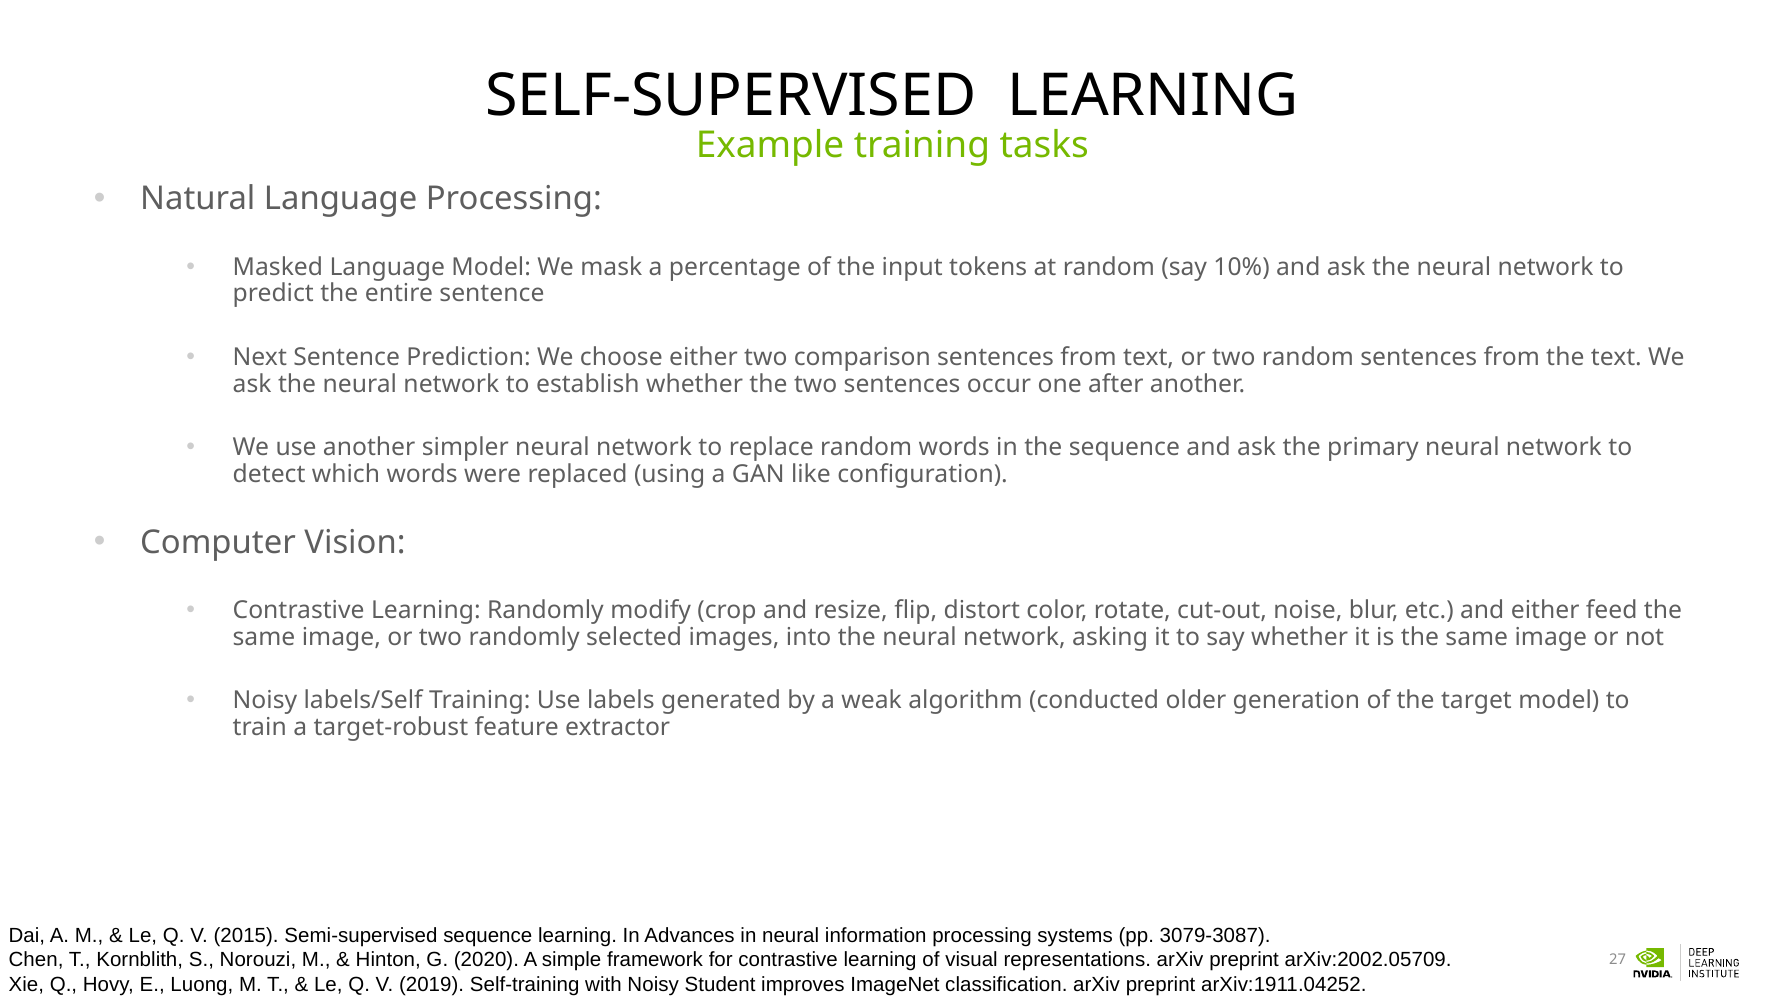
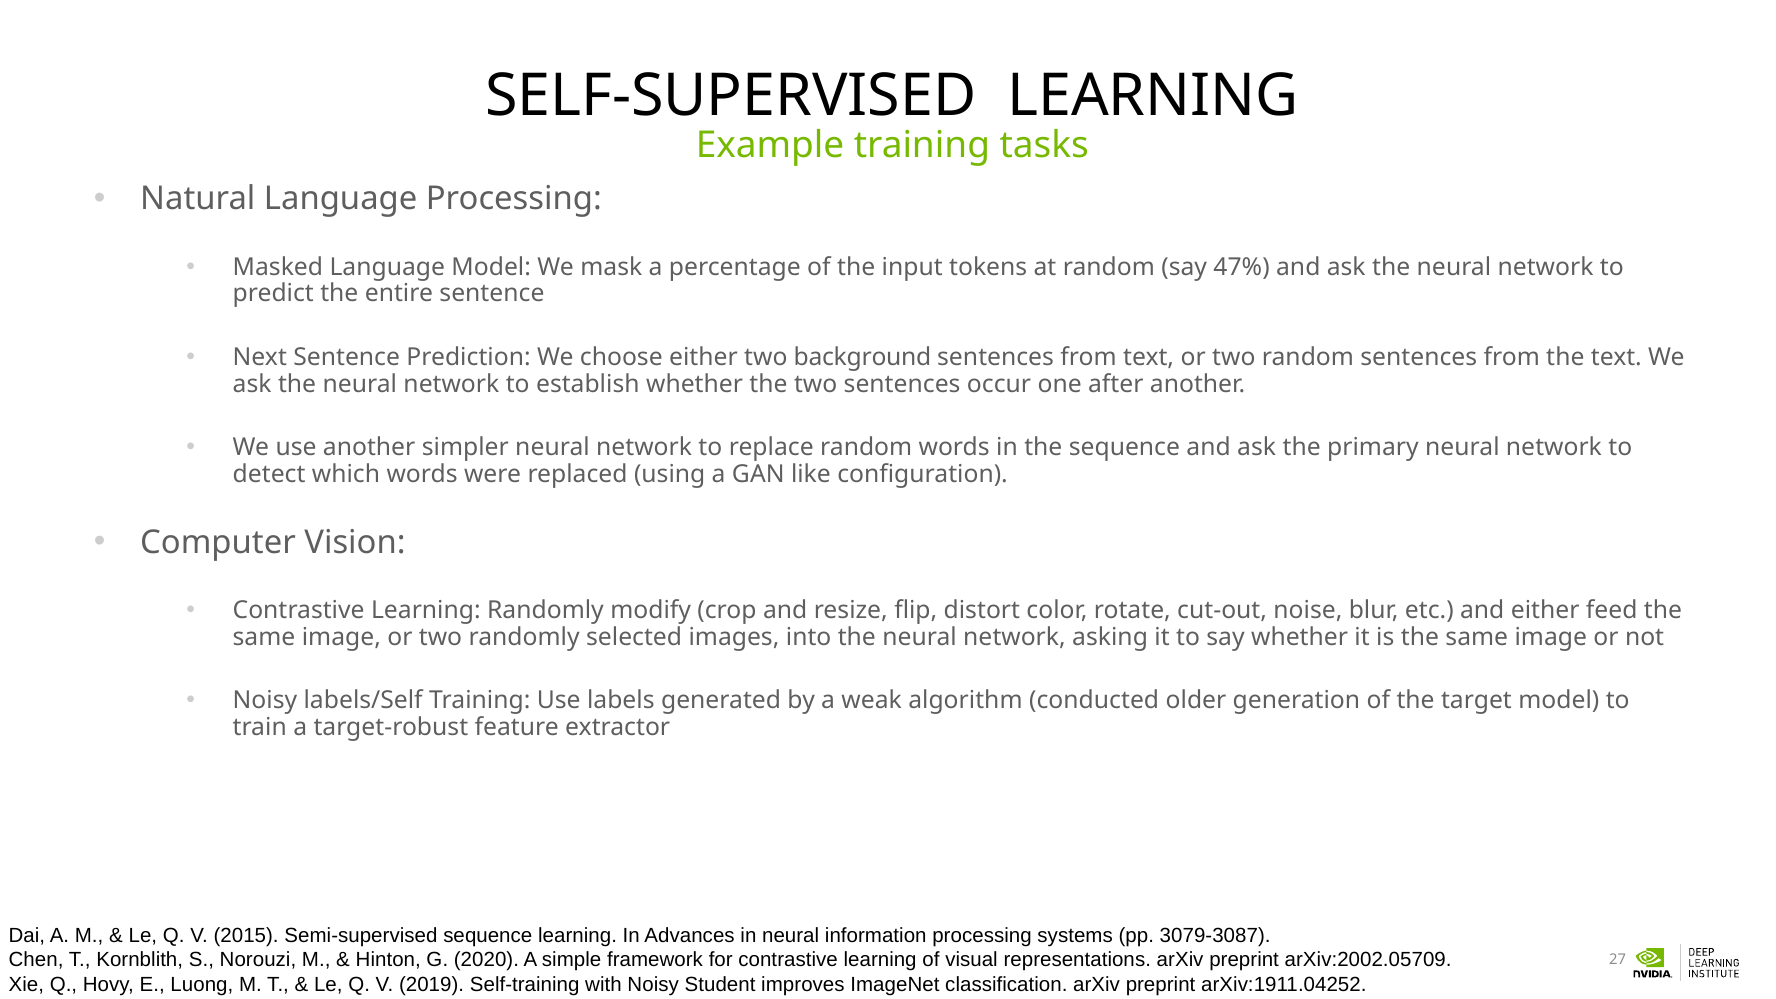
10%: 10% -> 47% (1242, 267)
comparison: comparison -> background (862, 357)
